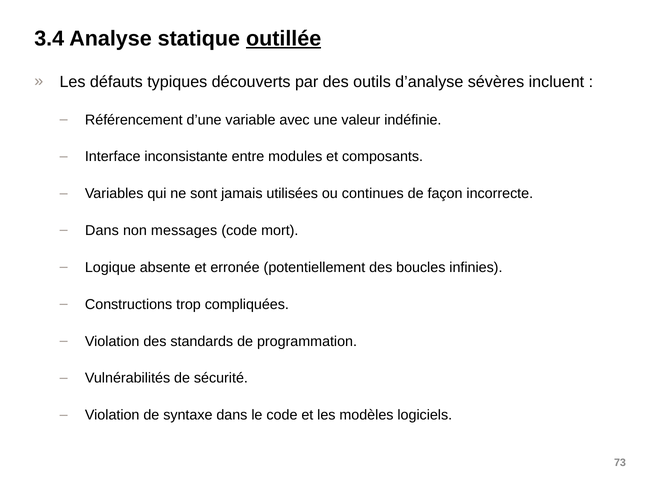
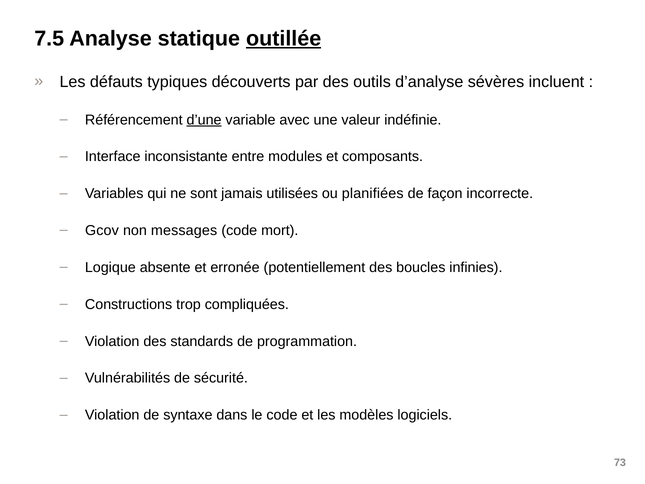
3.4: 3.4 -> 7.5 (49, 38)
d’une underline: none -> present (204, 120)
continues: continues -> planifiées (373, 194)
Dans: Dans -> Gcov (102, 230)
